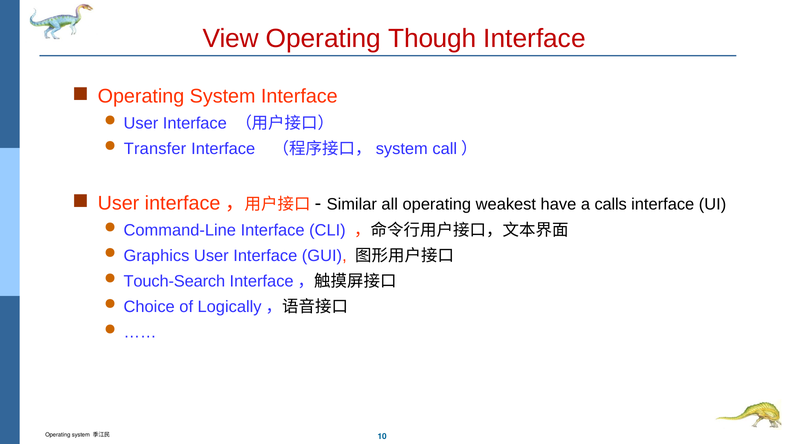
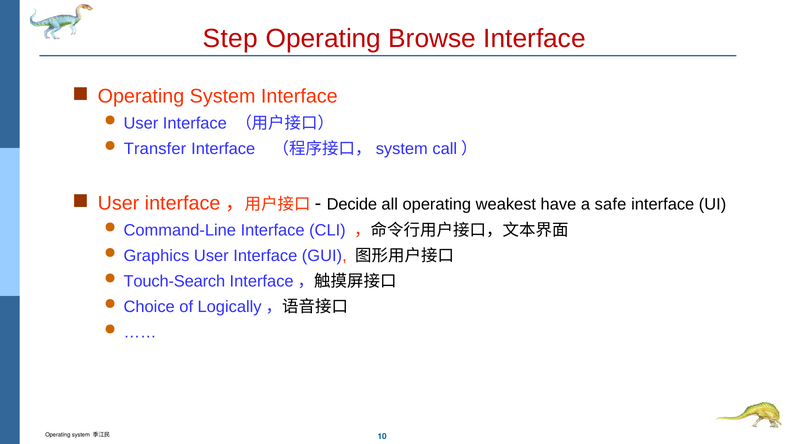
View: View -> Step (230, 38)
Though: Though -> Browse (432, 38)
Similar: Similar -> Decide (352, 204)
calls: calls -> safe (610, 204)
